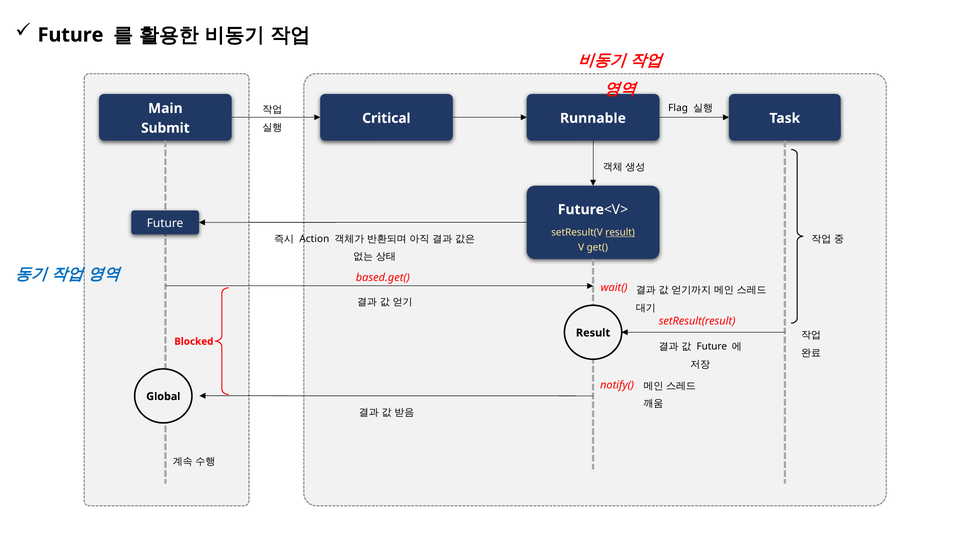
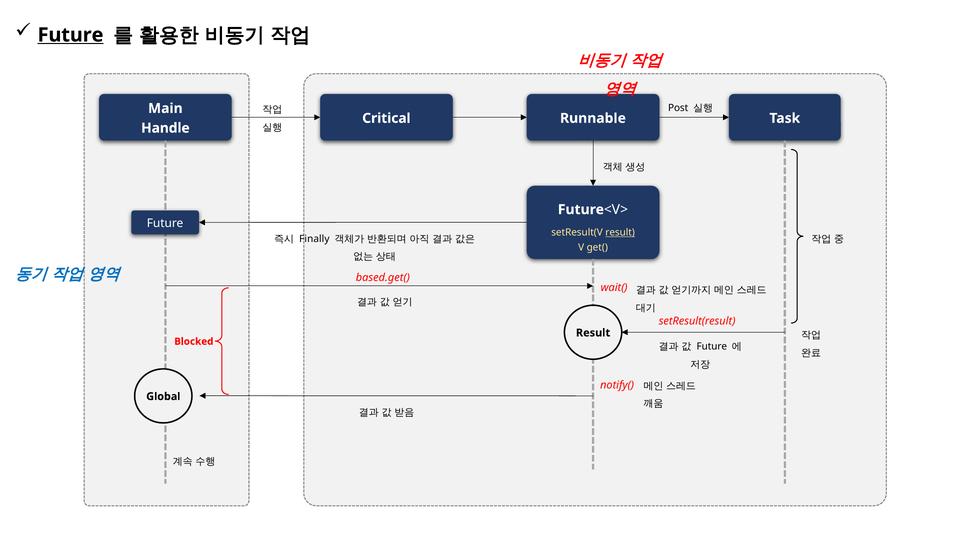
Future underline: none -> present (70, 35)
Flag: Flag -> Post (678, 108)
Submit: Submit -> Handle (165, 128)
Action: Action -> Finally (314, 239)
